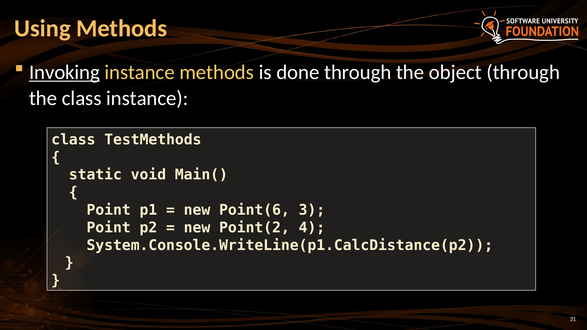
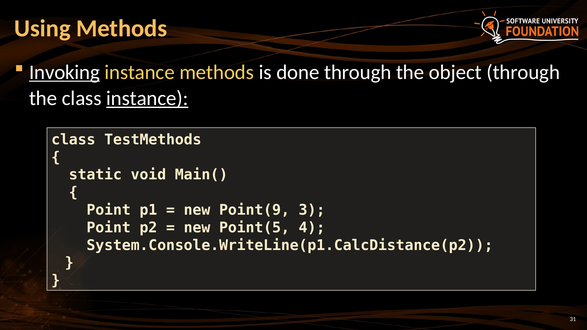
instance underline: none -> present (147, 99)
Point(6: Point(6 -> Point(9 (254, 210)
Point(2: Point(2 -> Point(5 (254, 228)
